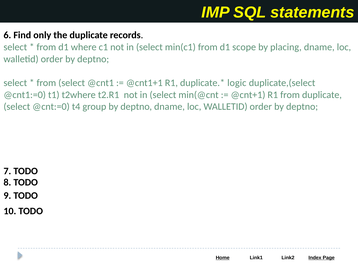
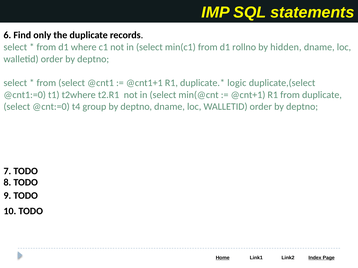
scope: scope -> rollno (244, 47)
placing: placing -> hidden (286, 47)
